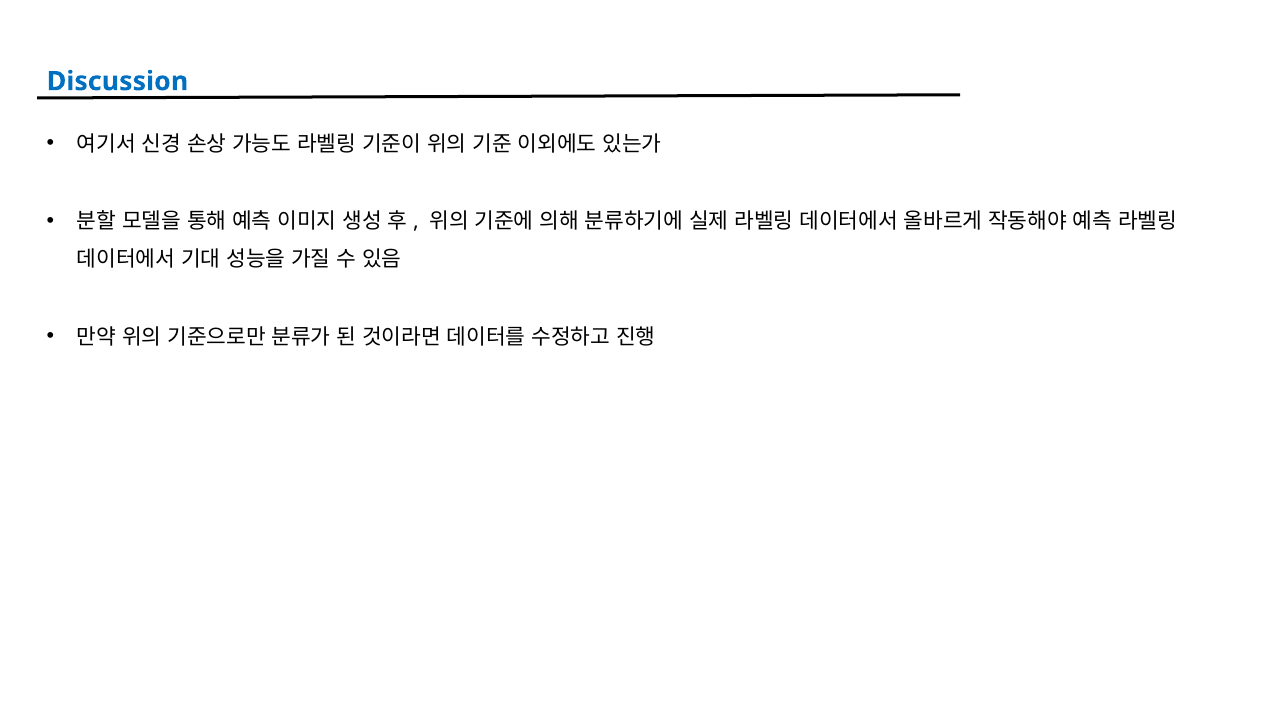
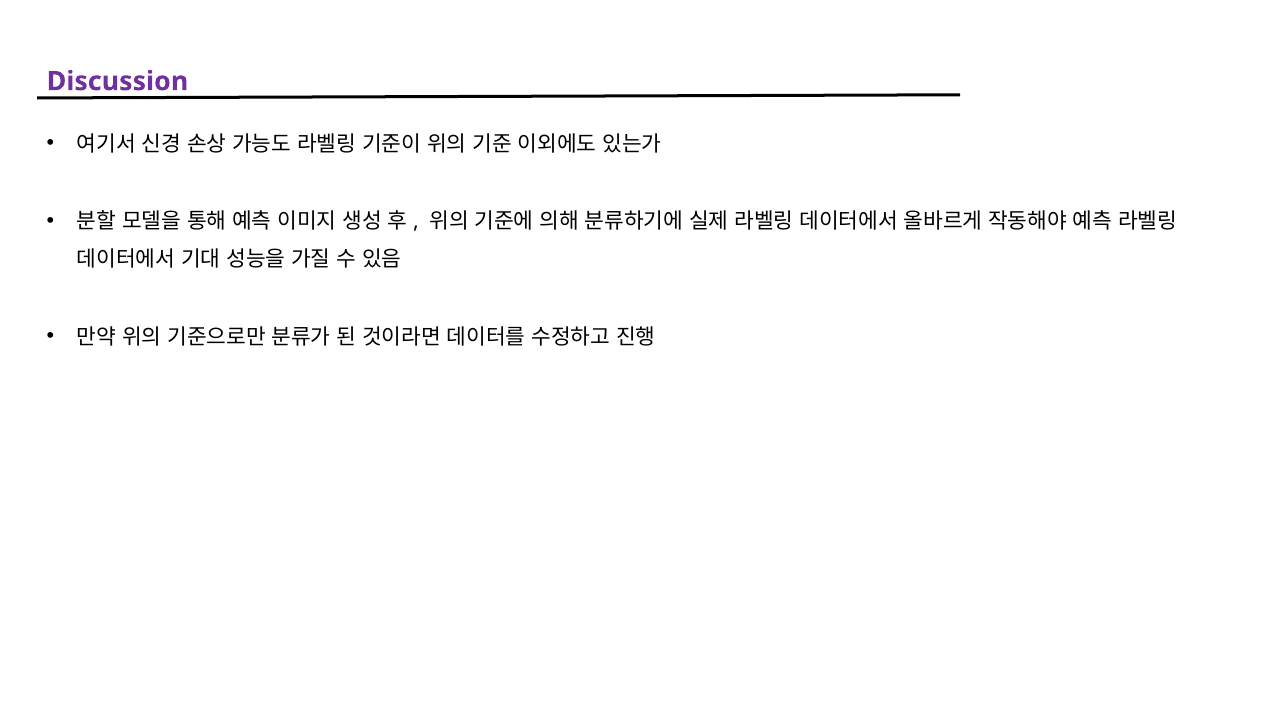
Discussion colour: blue -> purple (117, 81)
